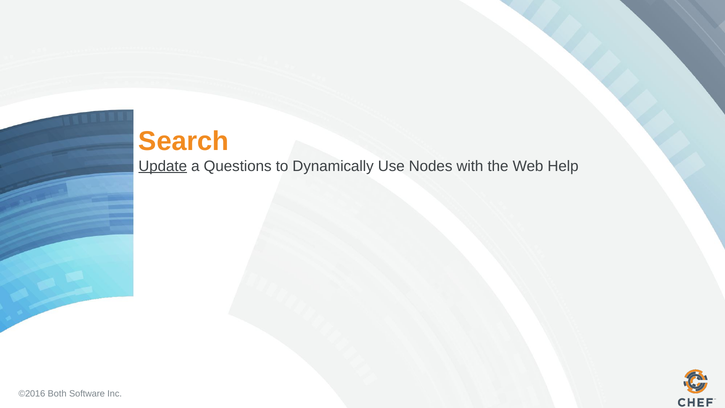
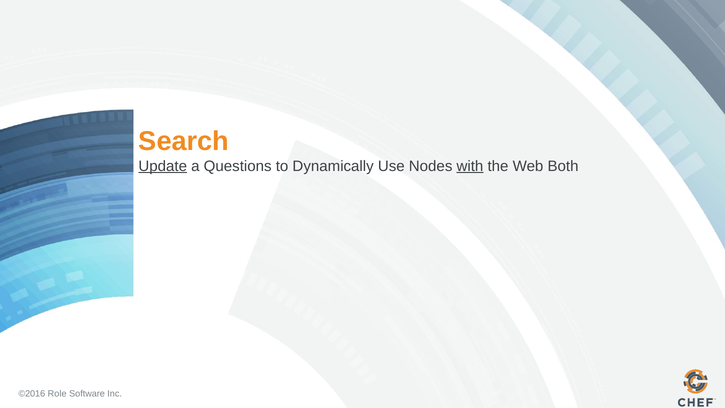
with underline: none -> present (470, 166)
Help: Help -> Both (563, 166)
Both: Both -> Role (57, 394)
